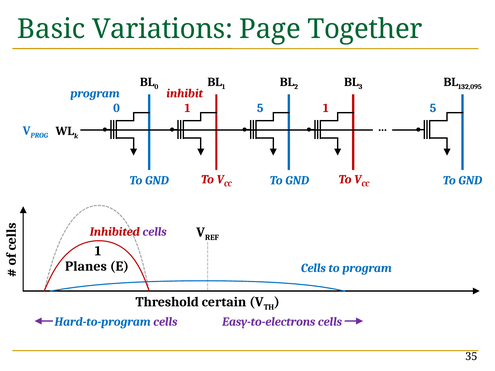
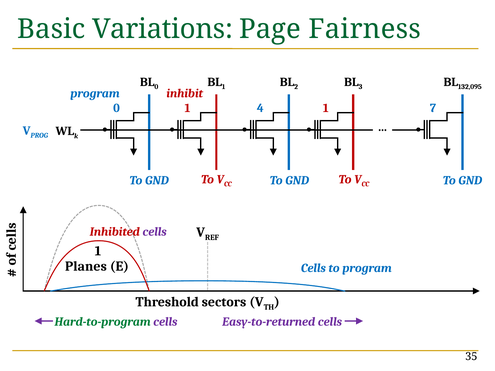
Together: Together -> Fairness (365, 29)
0 1 5: 5 -> 4 (260, 108)
5: 5 -> 7 (433, 108)
certain: certain -> sectors (224, 302)
Hard-to-program colour: blue -> green (103, 322)
Easy-to-electrons: Easy-to-electrons -> Easy-to-returned (269, 322)
